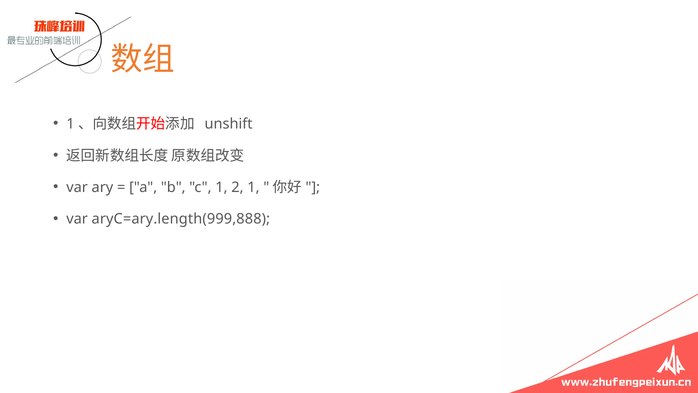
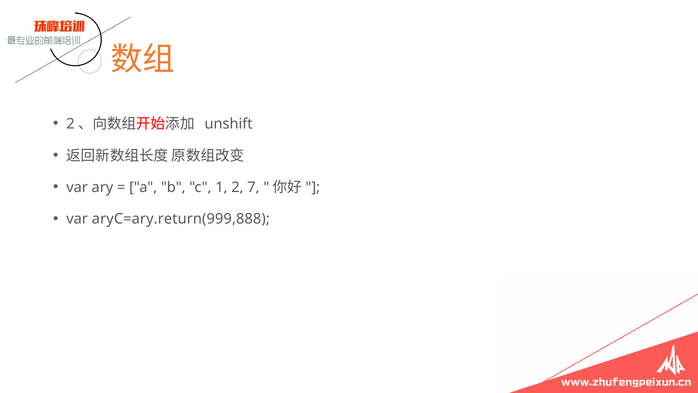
1: 1 -> 2 (70, 124)
2 1: 1 -> 7 (253, 187)
aryC=ary.length(999,888: aryC=ary.length(999,888 -> aryC=ary.return(999,888 (181, 219)
